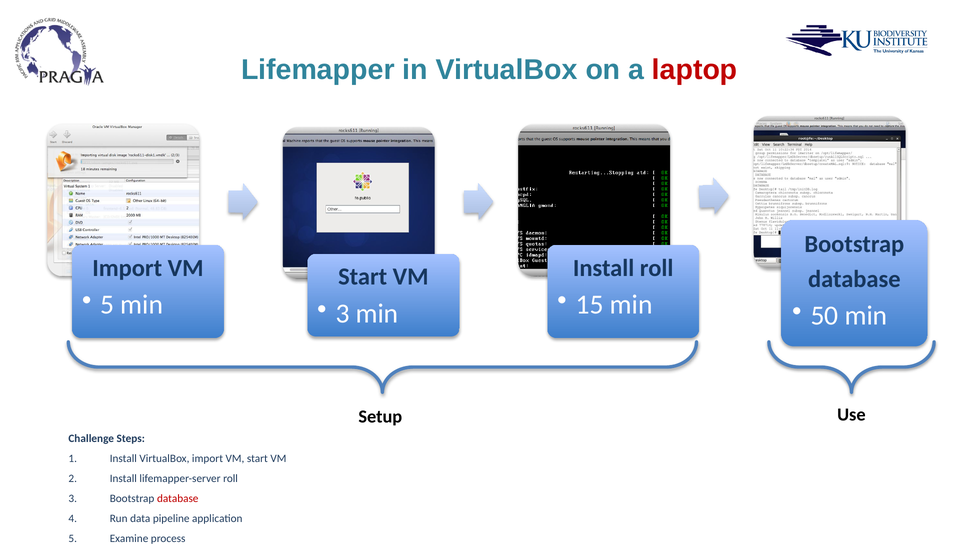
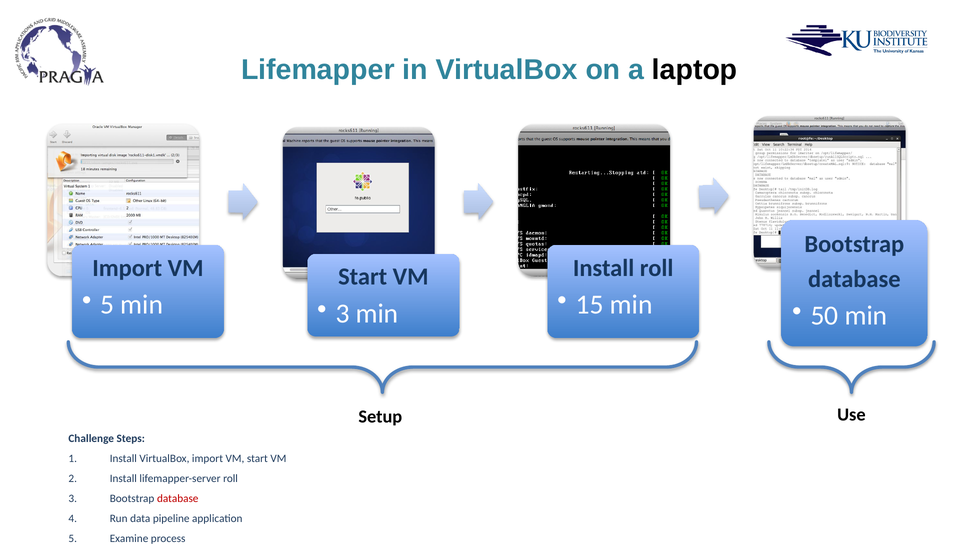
laptop colour: red -> black (695, 70)
